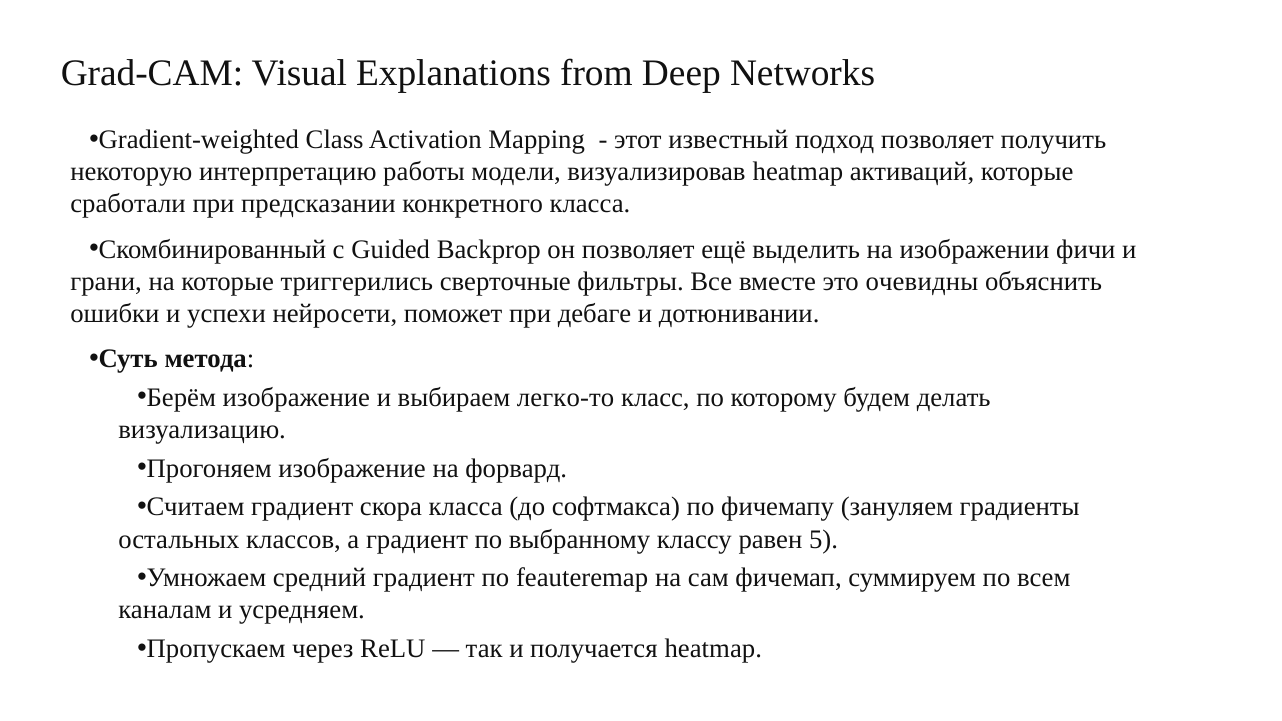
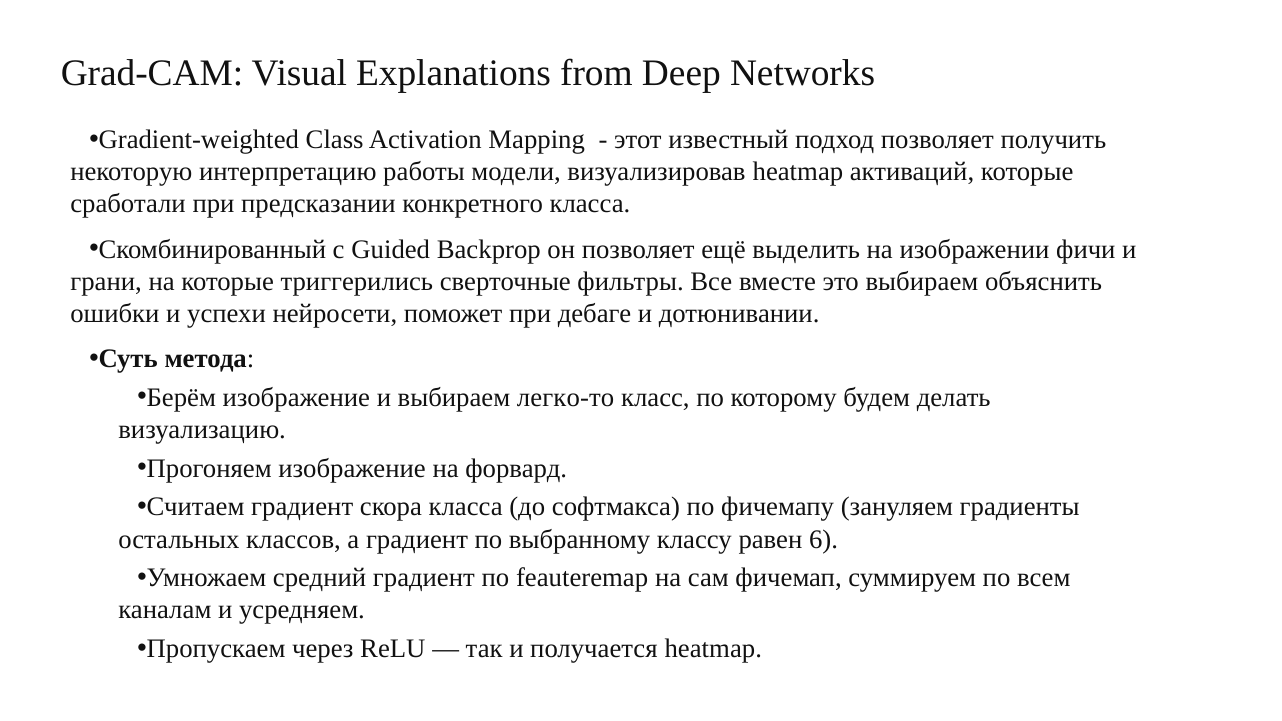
это очевидны: очевидны -> выбираем (922, 282)
5: 5 -> 6 (824, 539)
